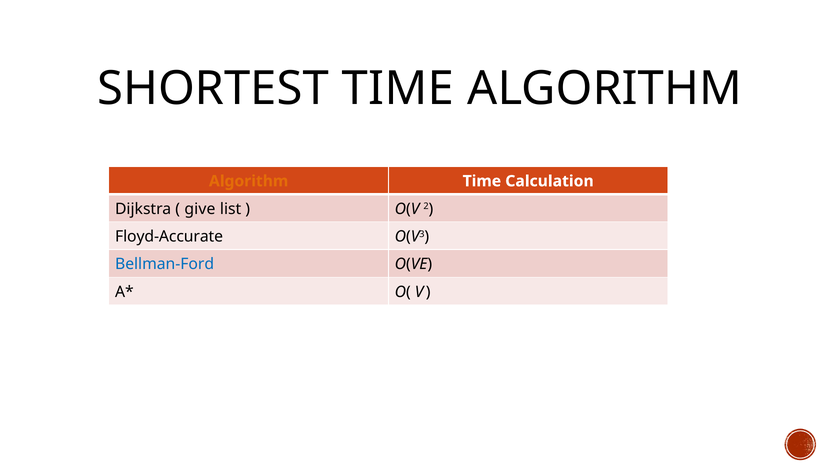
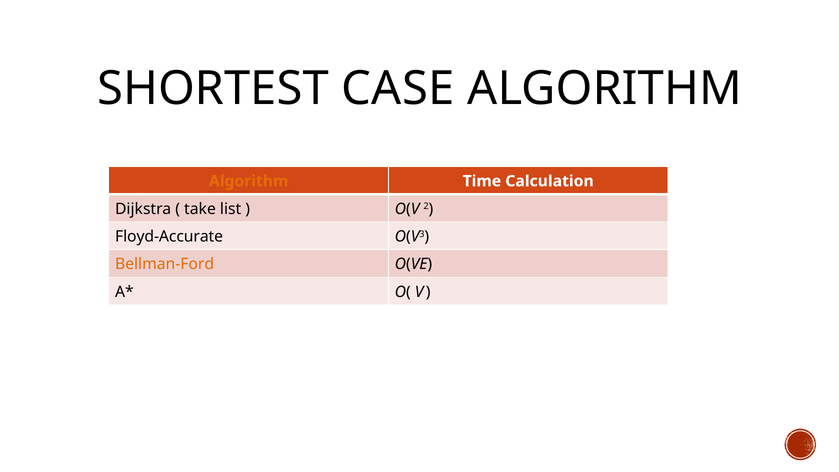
SHORTEST TIME: TIME -> CASE (398, 88)
give: give -> take (200, 209)
Bellman-Ford colour: blue -> orange (165, 264)
